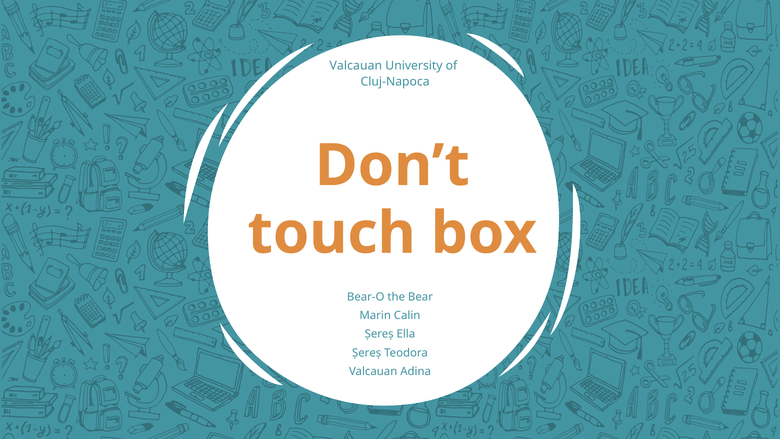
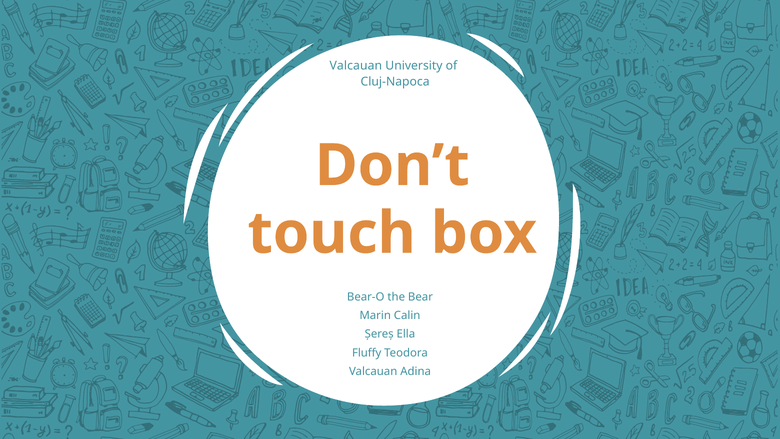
Șereș: Șereș -> Fluffy (367, 353)
